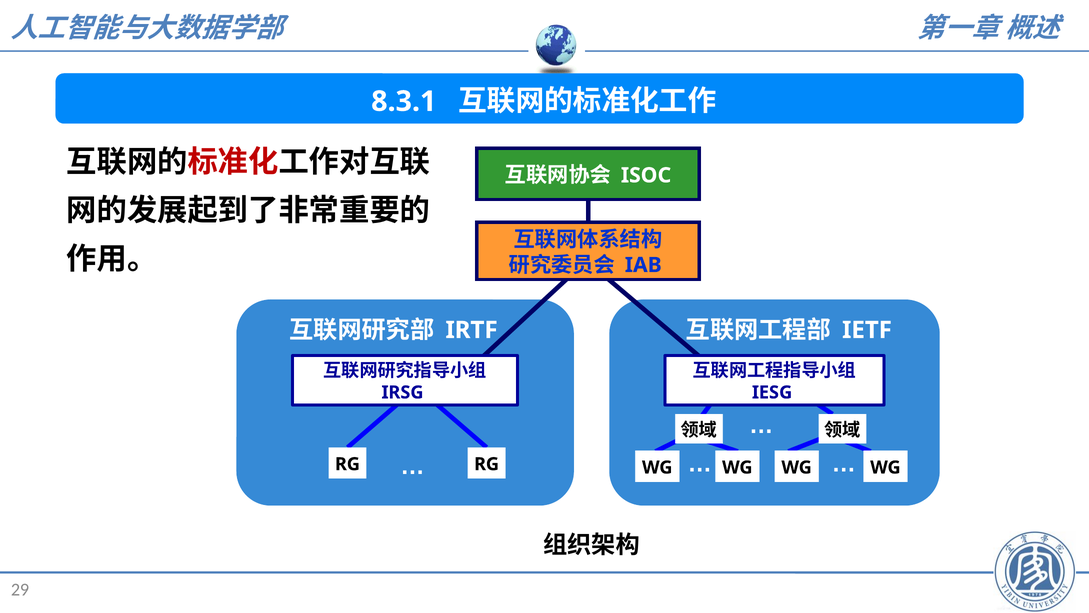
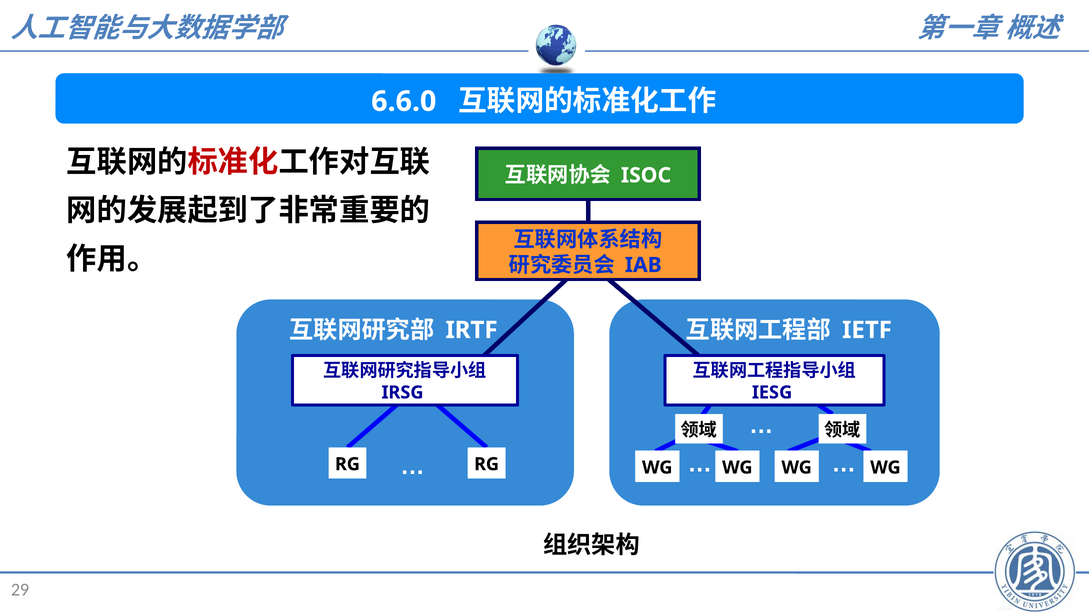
8.3.1: 8.3.1 -> 6.6.0 (404, 101)
